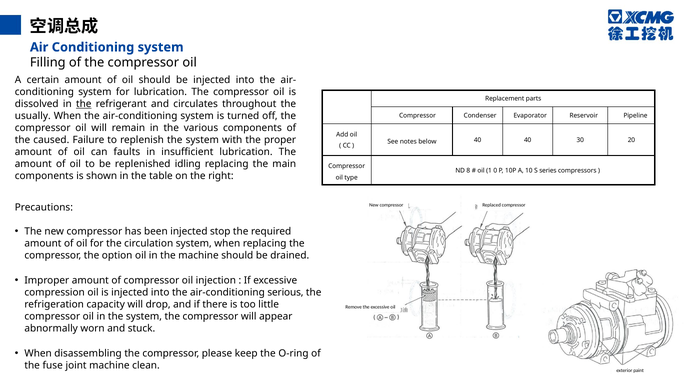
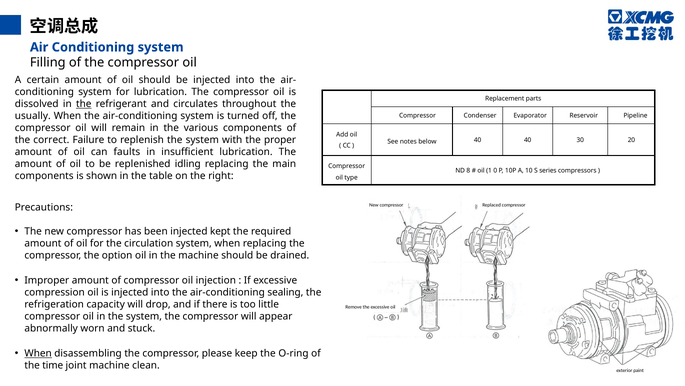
caused: caused -> correct (51, 140)
stop: stop -> kept (220, 231)
serious: serious -> sealing (285, 292)
When underline: none -> present (38, 353)
fuse: fuse -> time (53, 365)
